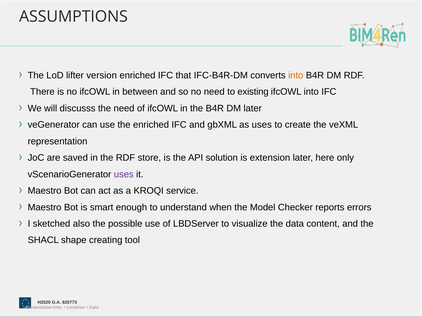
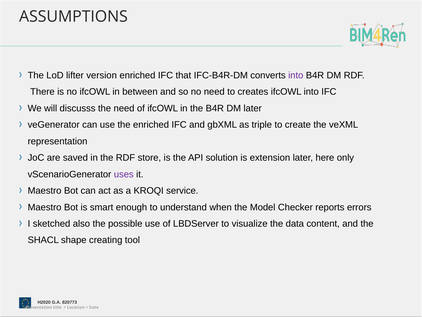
into colour: orange -> purple (296, 75)
existing: existing -> creates (253, 92)
as uses: uses -> triple (262, 125)
